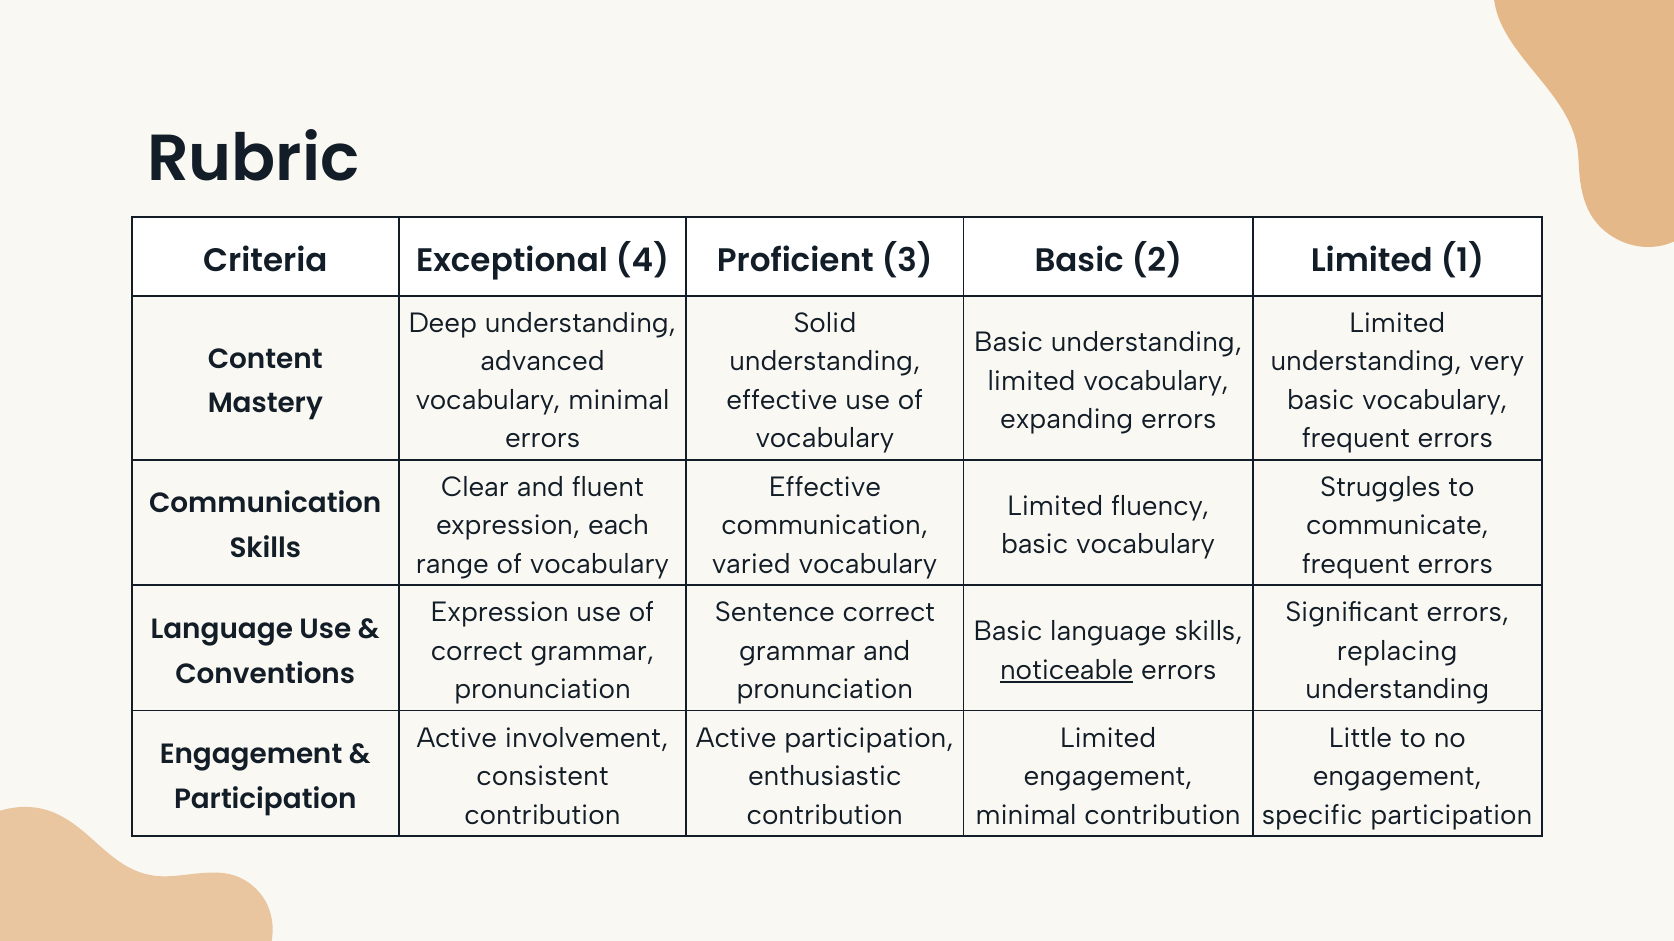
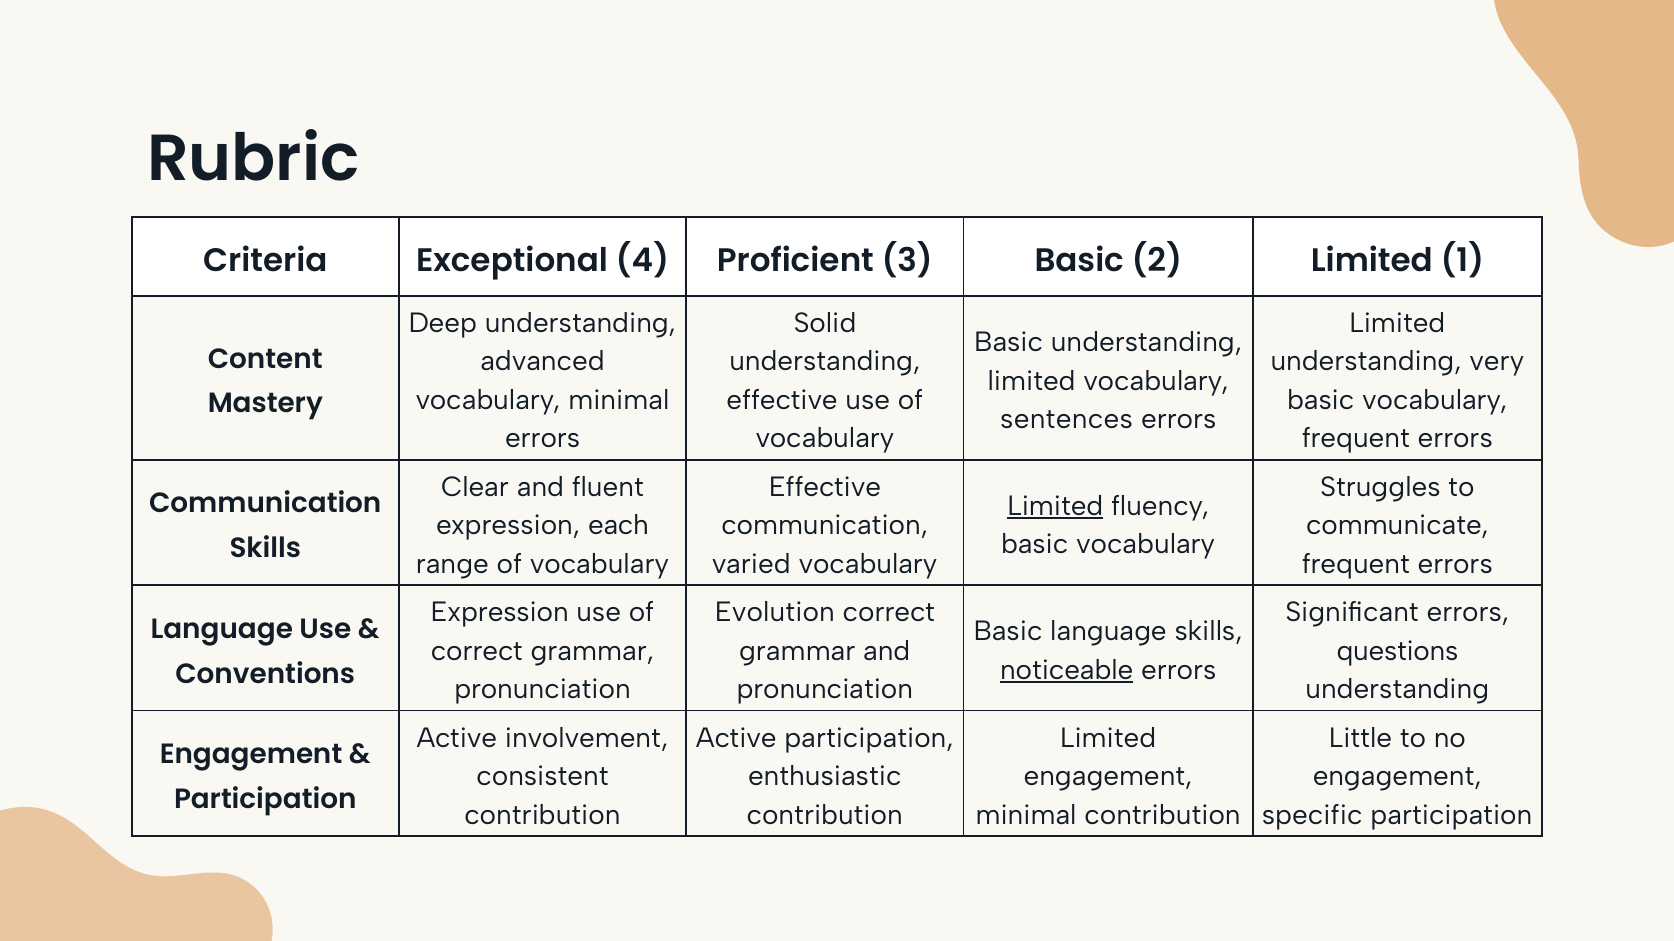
expanding: expanding -> sentences (1067, 420)
Limited underline: none -> present (1055, 507)
Sentence: Sentence -> Evolution (775, 613)
replacing: replacing -> questions (1397, 651)
